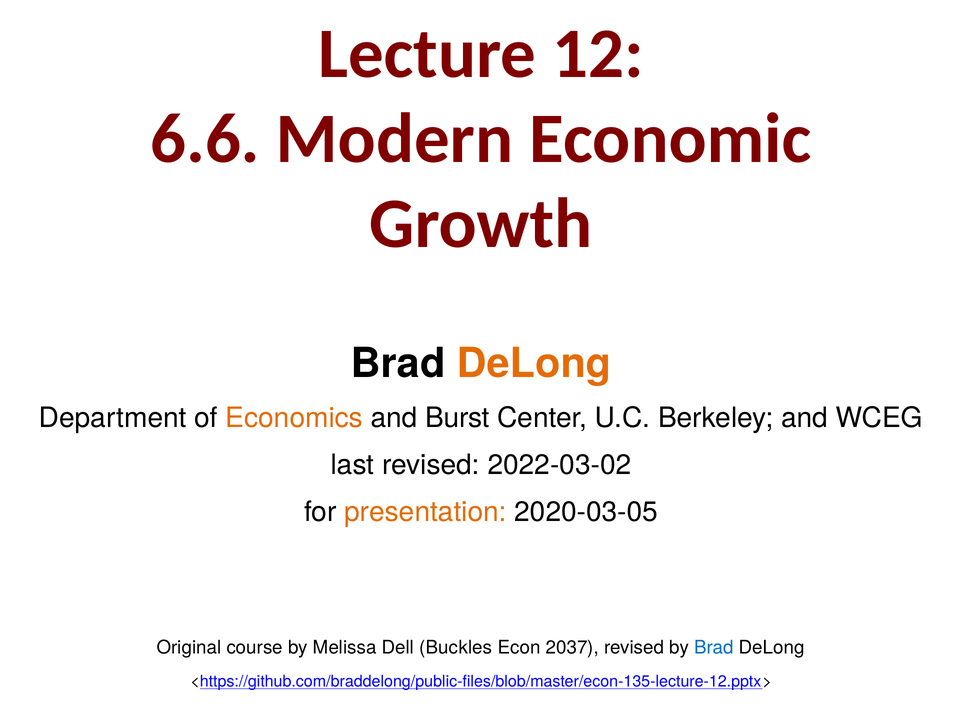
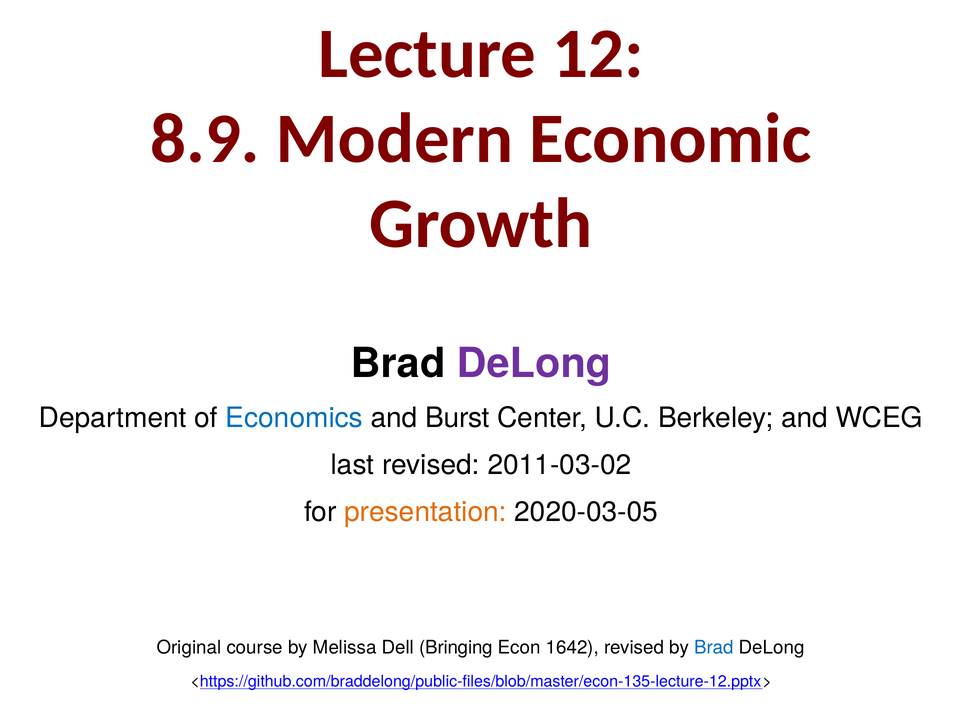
6.6: 6.6 -> 8.9 (205, 139)
DeLong colour: orange -> purple (534, 364)
Economics colour: orange -> blue (294, 418)
2022-03-02: 2022-03-02 -> 2011-03-02 (559, 465)
Buckles: Buckles -> Bringing (456, 647)
2037: 2037 -> 1642 (572, 647)
